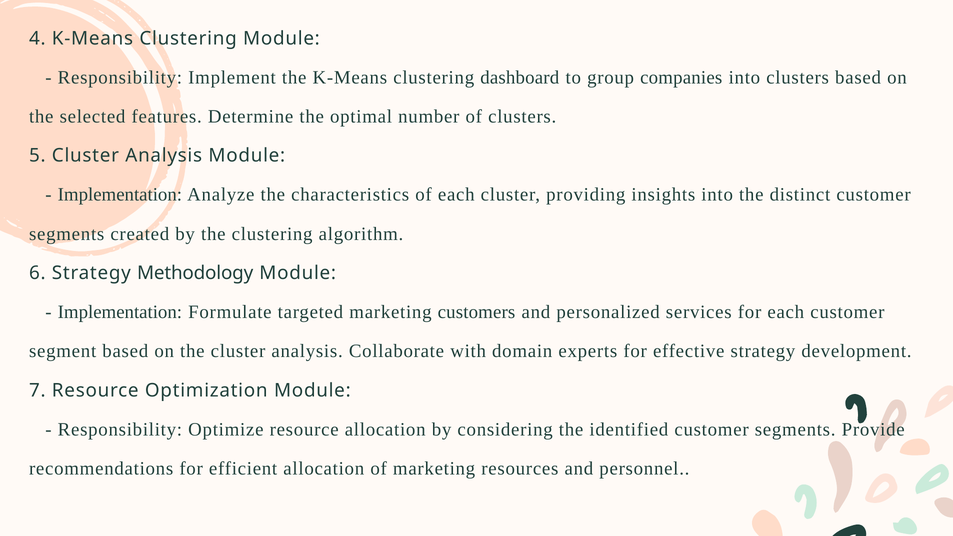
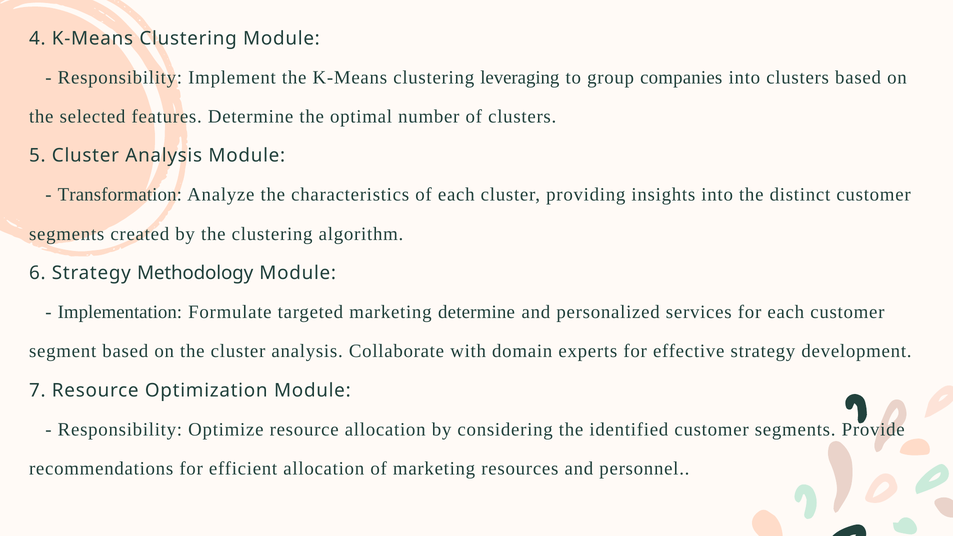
dashboard: dashboard -> leveraging (520, 77)
Implementation: Implementation -> Transformation (120, 195)
marketing customers: customers -> determine (476, 312)
